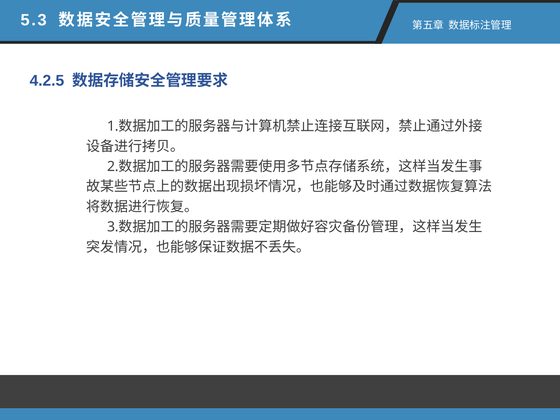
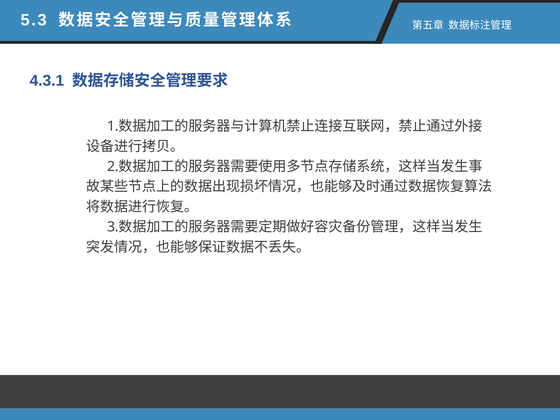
4.2.5: 4.2.5 -> 4.3.1 (47, 81)
